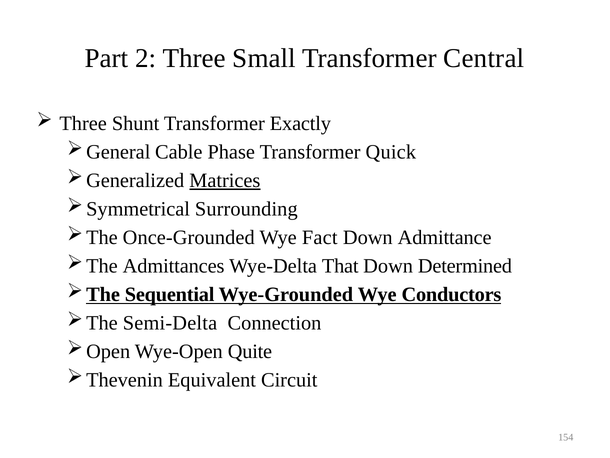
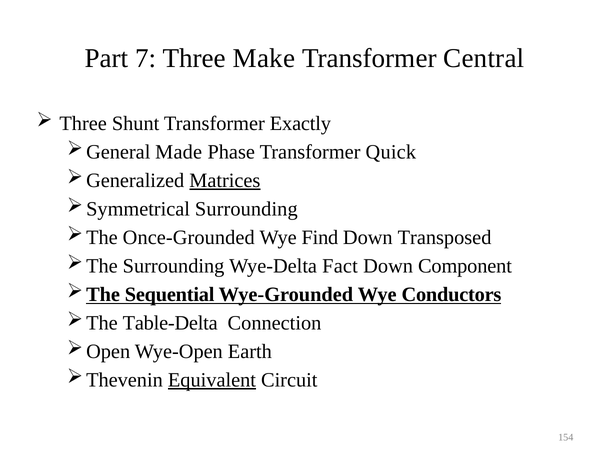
2: 2 -> 7 (146, 58)
Small: Small -> Make (264, 58)
Cable: Cable -> Made (179, 152)
Fact: Fact -> Find (320, 237)
Admittance: Admittance -> Transposed (445, 237)
Admittances: Admittances -> Surrounding (174, 266)
That: That -> Fact (340, 266)
Determined: Determined -> Component (465, 266)
Semi-Delta: Semi-Delta -> Table-Delta (170, 323)
Quite: Quite -> Earth (250, 351)
Equivalent underline: none -> present (212, 380)
